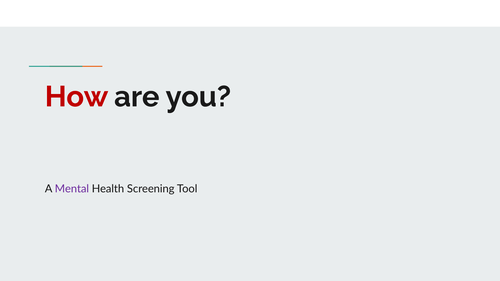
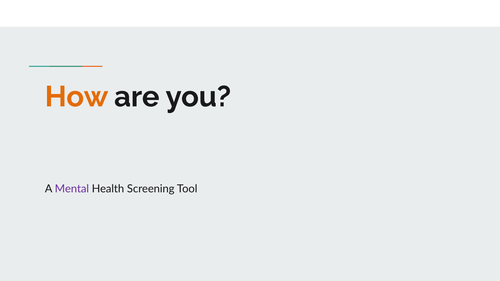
How colour: red -> orange (77, 97)
